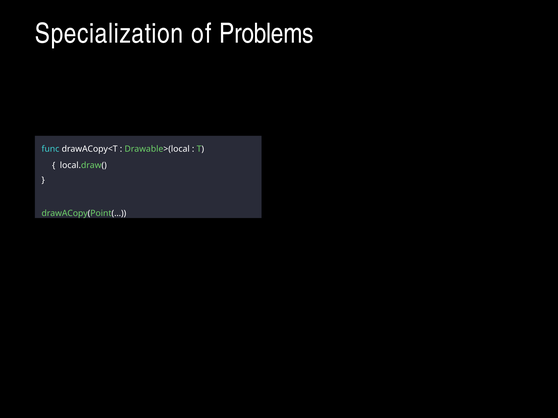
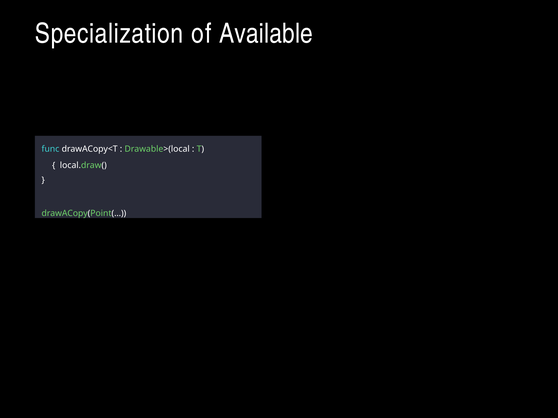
Problems: Problems -> Available (266, 34)
